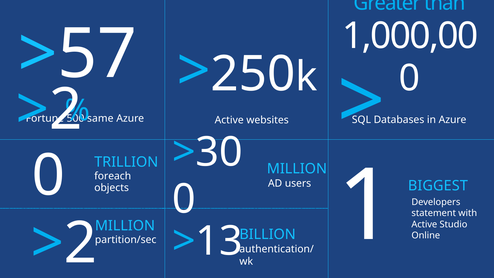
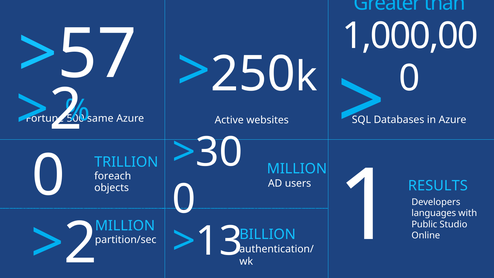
BIGGEST: BIGGEST -> RESULTS (438, 186)
statement: statement -> languages (434, 213)
Active: Active -> Public (424, 224)
